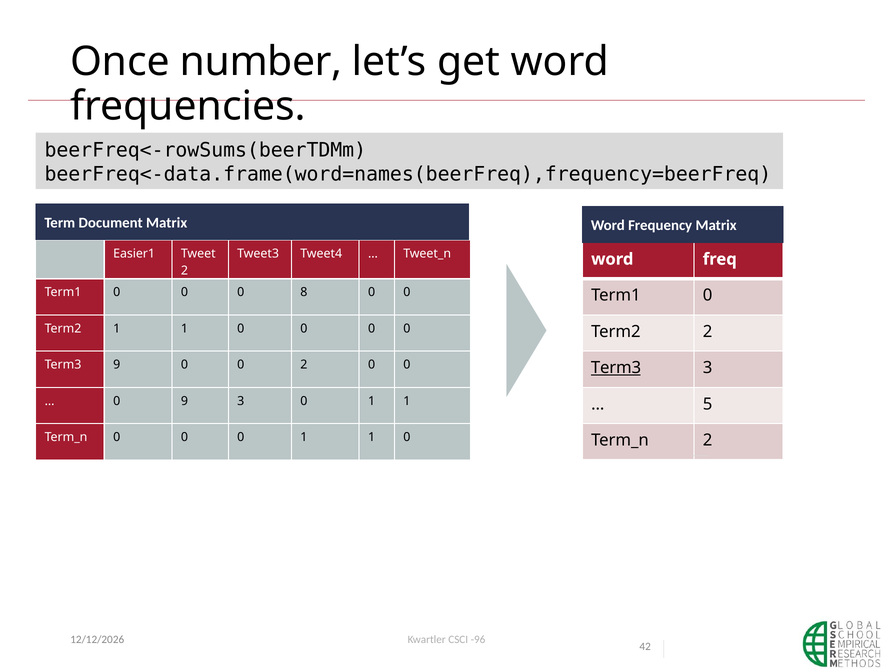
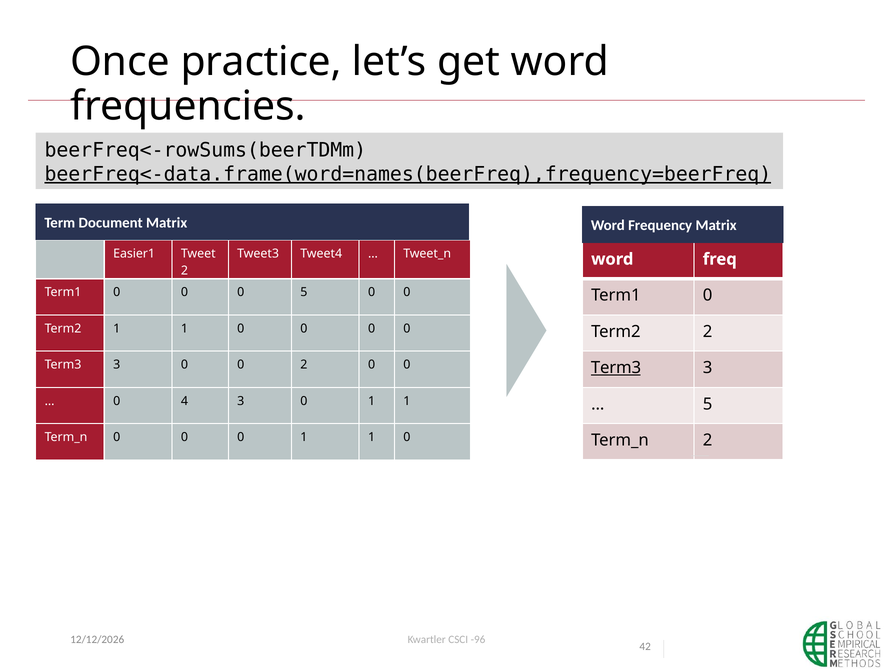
number: number -> practice (261, 62)
beerFreq<-data.frame(word=names(beerFreq),frequency=beerFreq underline: none -> present (408, 174)
0 8: 8 -> 5 (304, 292)
9: 9 -> 3 (117, 365)
0 9: 9 -> 4 (184, 401)
